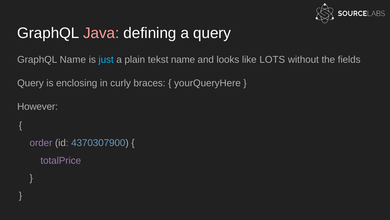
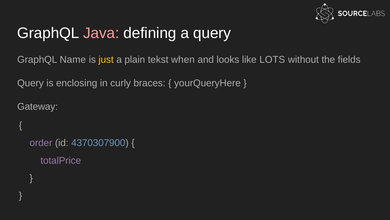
just colour: light blue -> yellow (106, 60)
tekst name: name -> when (183, 60)
However: However -> Gateway (38, 106)
